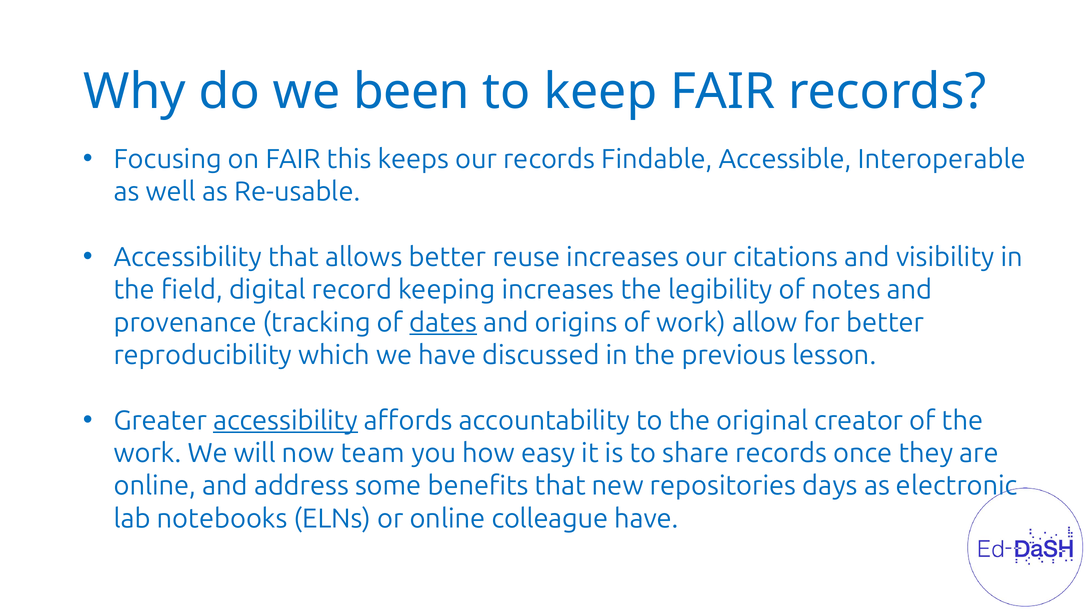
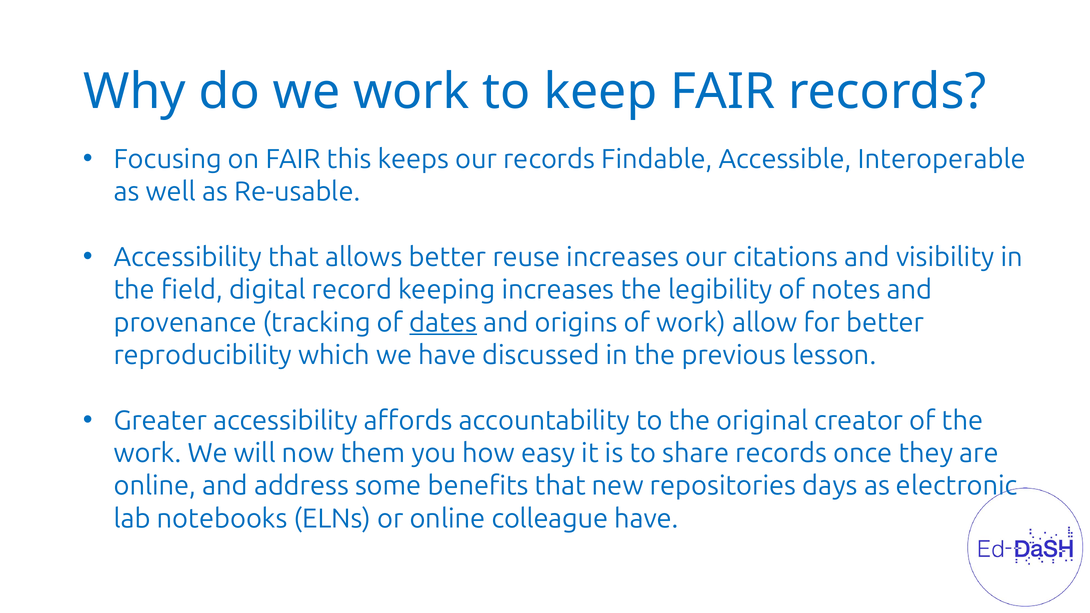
we been: been -> work (411, 92)
accessibility underline: present -> none (285, 421)
team: team -> them (373, 453)
